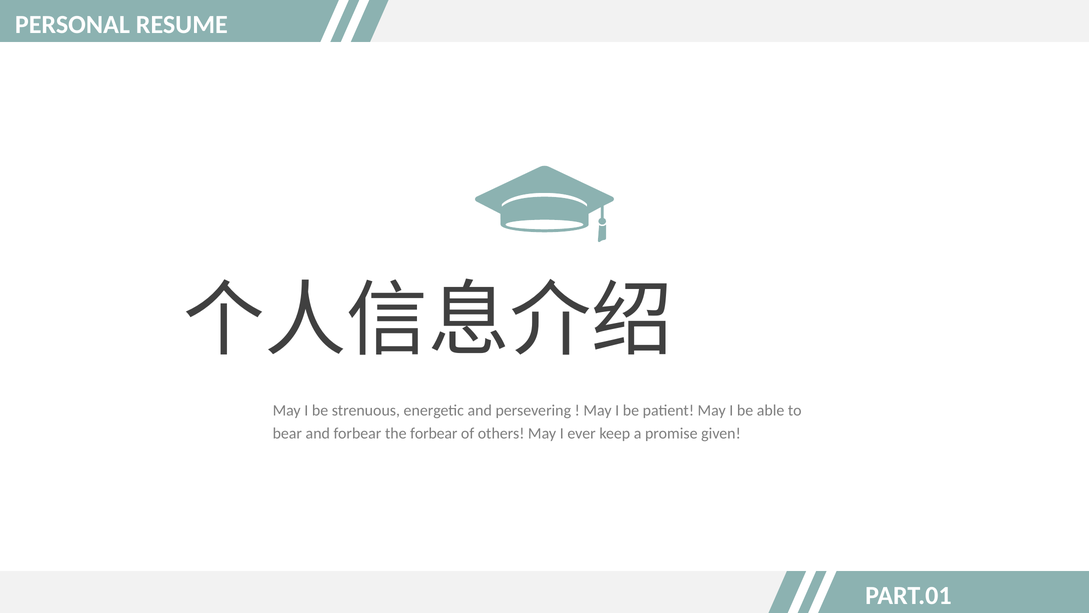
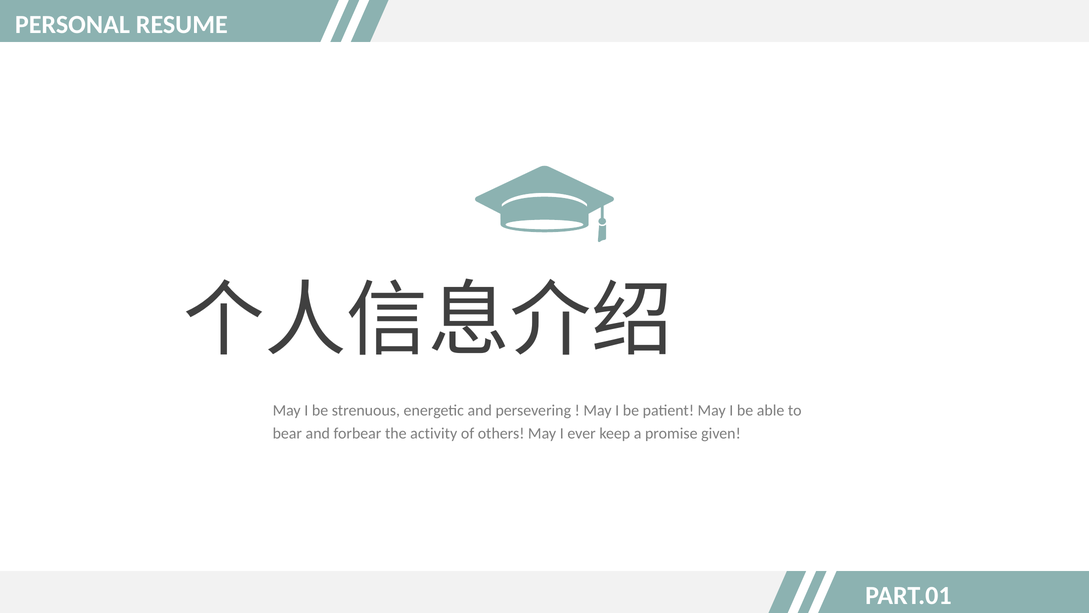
the forbear: forbear -> activity (434, 433)
